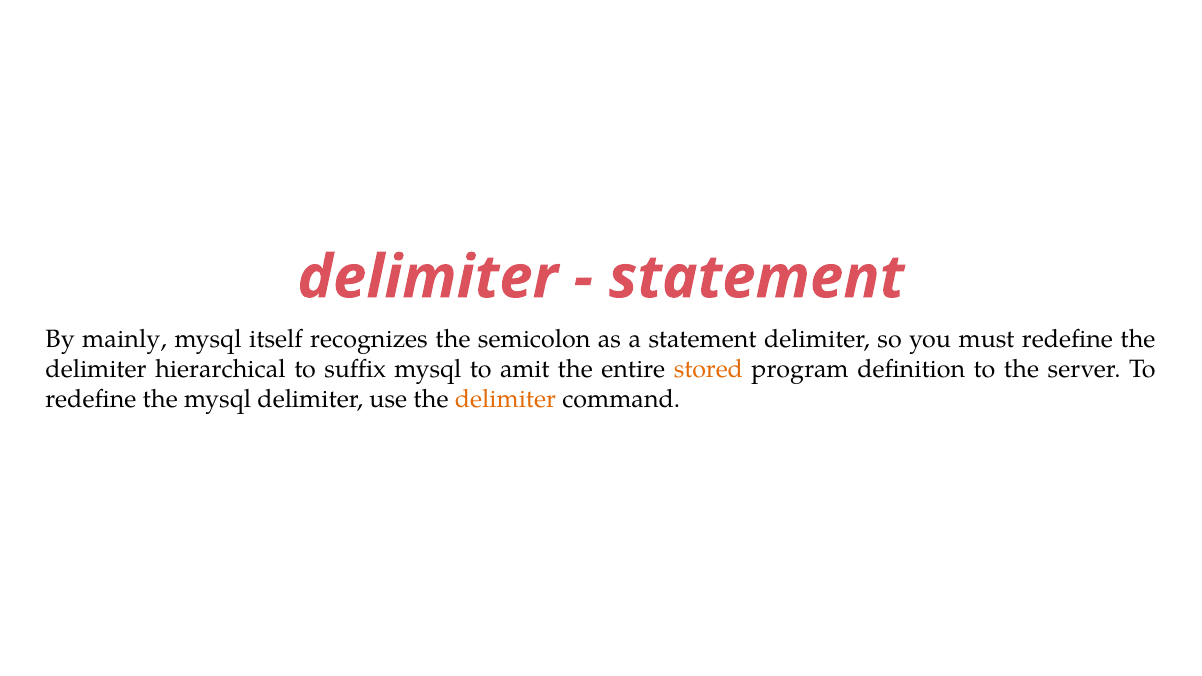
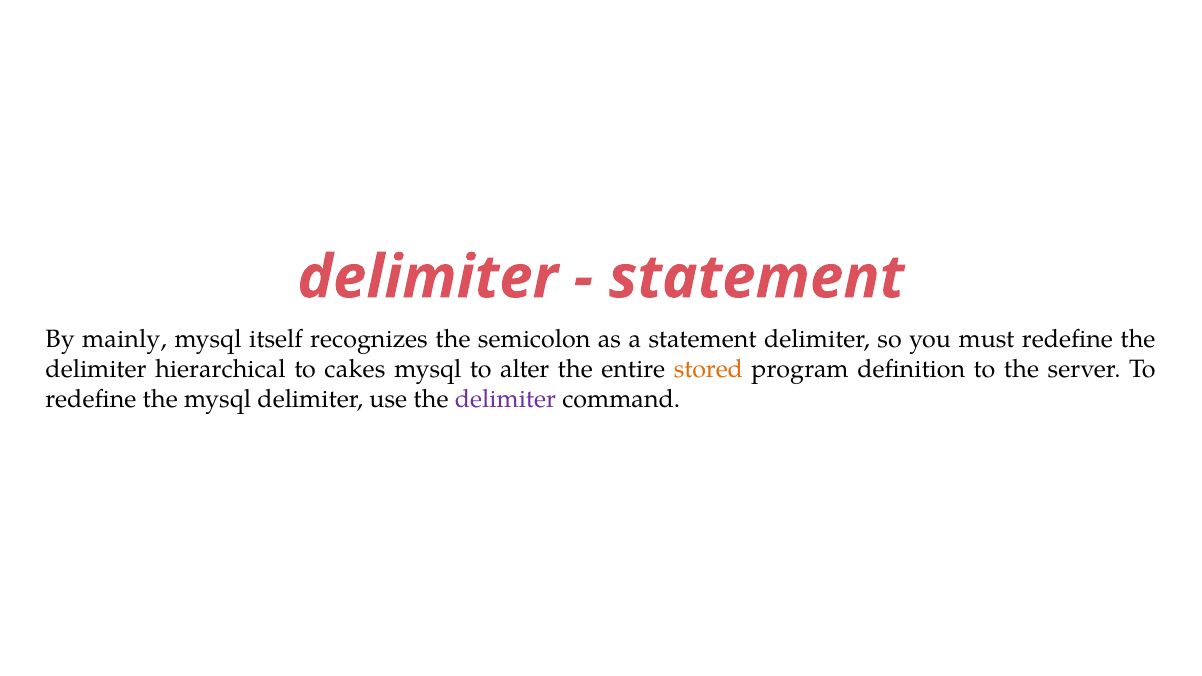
suffix: suffix -> cakes (355, 369)
amit: amit -> alter (525, 369)
delimiter colour: orange -> purple (505, 399)
